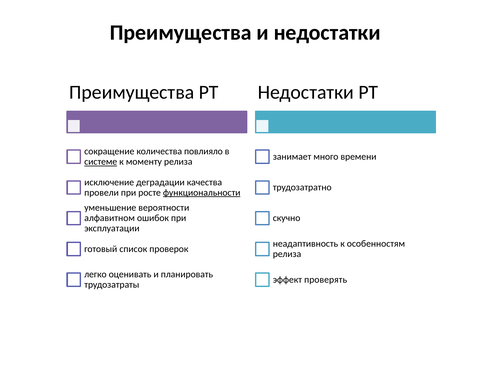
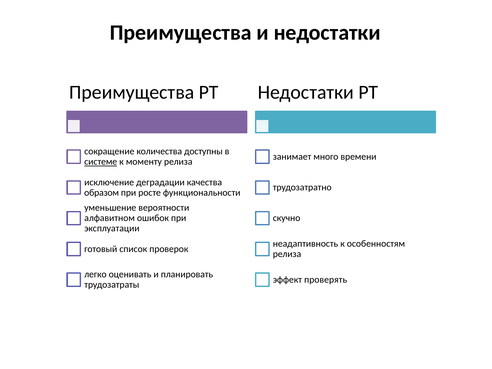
повлияло: повлияло -> доступны (203, 151)
провели: провели -> образом (102, 193)
функциональности underline: present -> none (202, 193)
